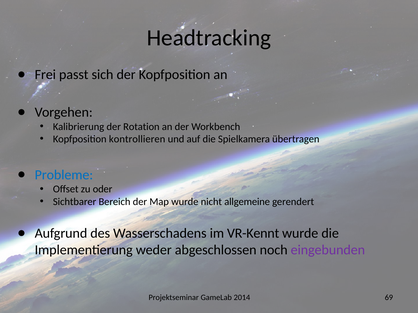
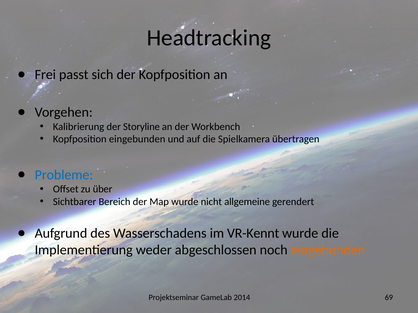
Rotation: Rotation -> Storyline (141, 127)
Kopfposition kontrollieren: kontrollieren -> eingebunden (137, 139)
oder: oder -> über (103, 189)
eingebunden colour: purple -> orange (328, 250)
